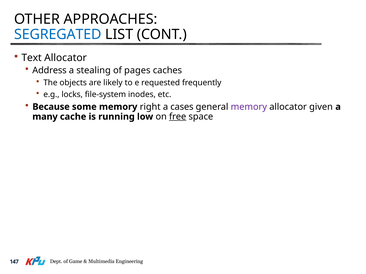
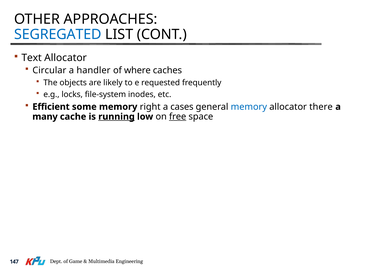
Address: Address -> Circular (49, 70)
stealing: stealing -> handler (94, 70)
pages: pages -> where (137, 70)
Because: Because -> Efficient (51, 107)
memory colour: purple -> blue (249, 107)
given: given -> there (321, 107)
running underline: none -> present (116, 117)
